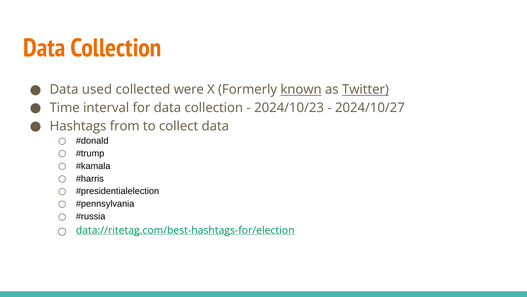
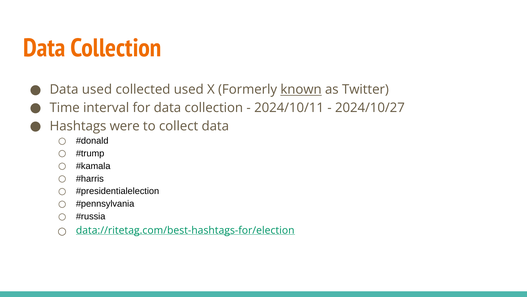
collected were: were -> used (189, 89)
Twitter underline: present -> none (365, 89)
2024/10/23: 2024/10/23 -> 2024/10/11 (289, 108)
from: from -> were (125, 126)
